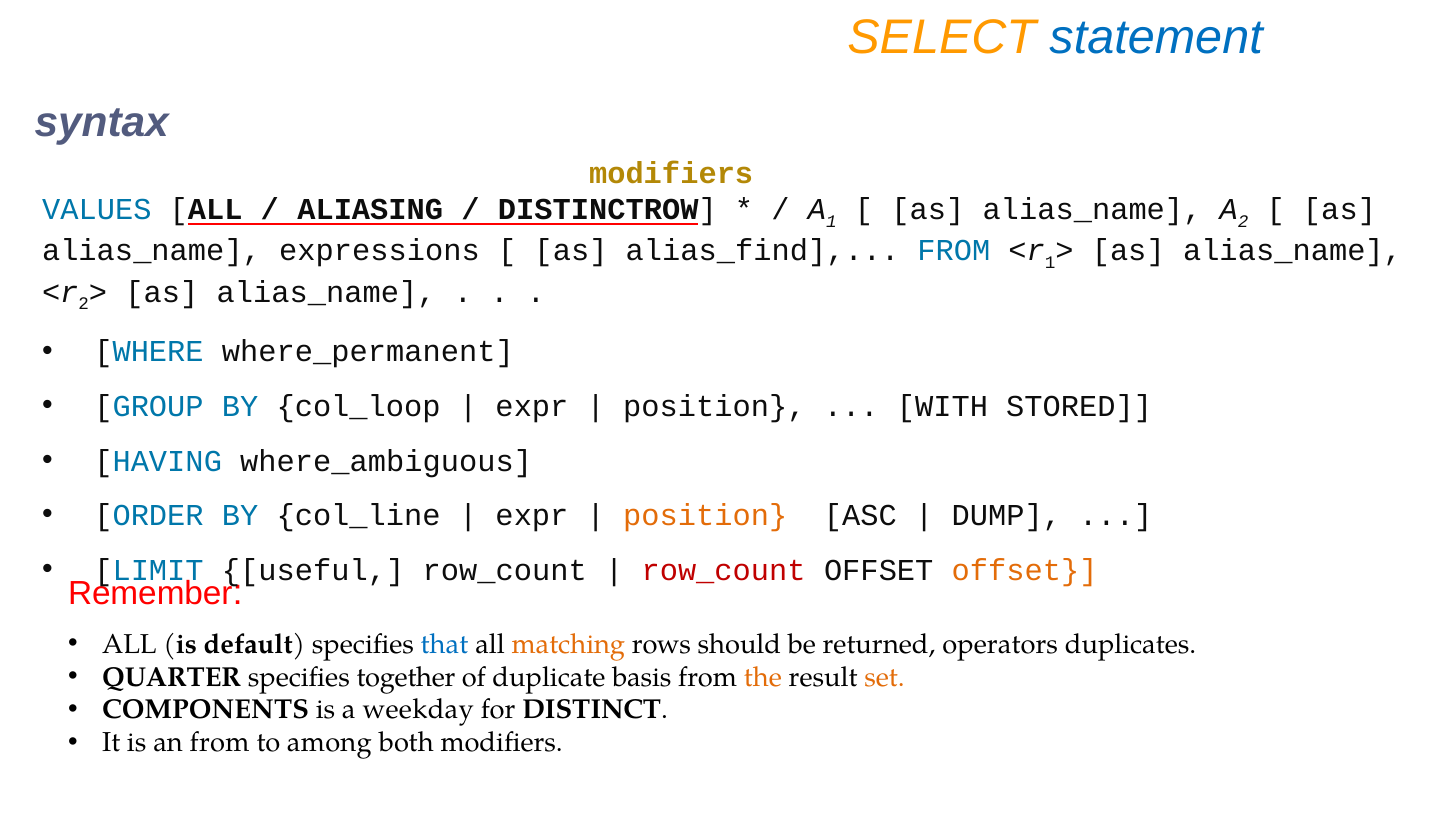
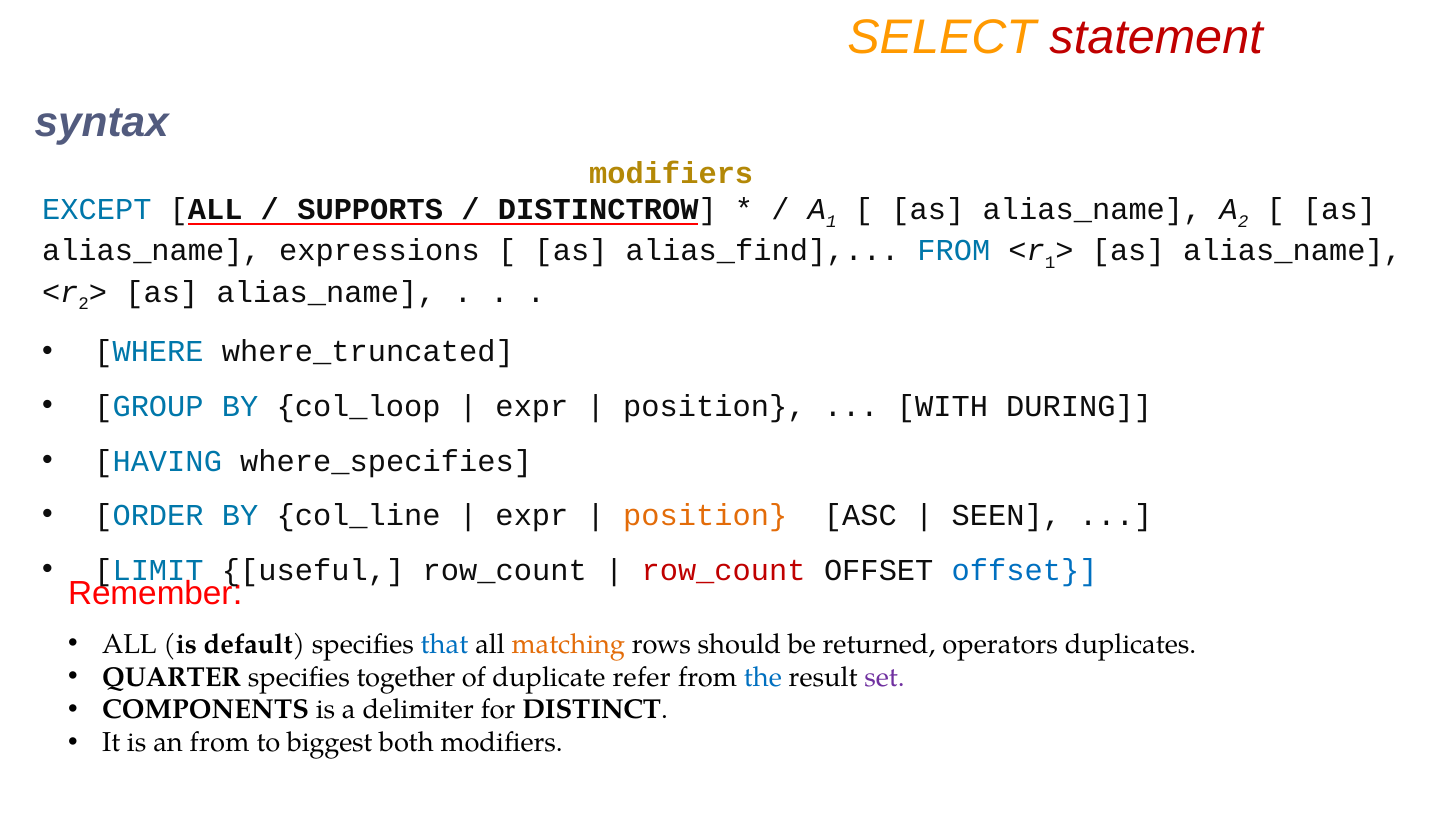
statement colour: blue -> red (1156, 38)
VALUES: VALUES -> EXCEPT (97, 209)
ALIASING: ALIASING -> SUPPORTS (370, 209)
where_permanent: where_permanent -> where_truncated (368, 352)
STORED: STORED -> DURING (1079, 406)
where_ambiguous: where_ambiguous -> where_specifies (386, 461)
DUMP: DUMP -> SEEN (1006, 516)
offset colour: orange -> blue (1025, 570)
basis: basis -> refer (642, 677)
the colour: orange -> blue (763, 677)
set colour: orange -> purple (885, 677)
weekday: weekday -> delimiter (418, 710)
among: among -> biggest (330, 743)
